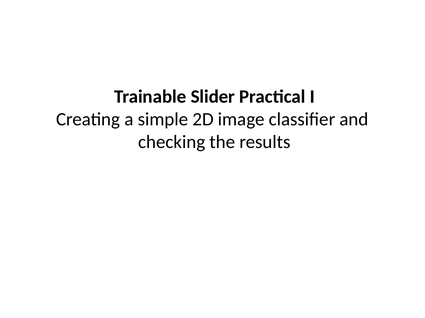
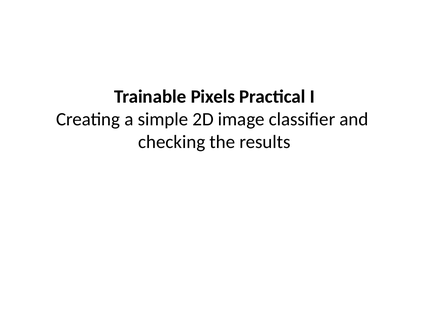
Slider: Slider -> Pixels (213, 97)
